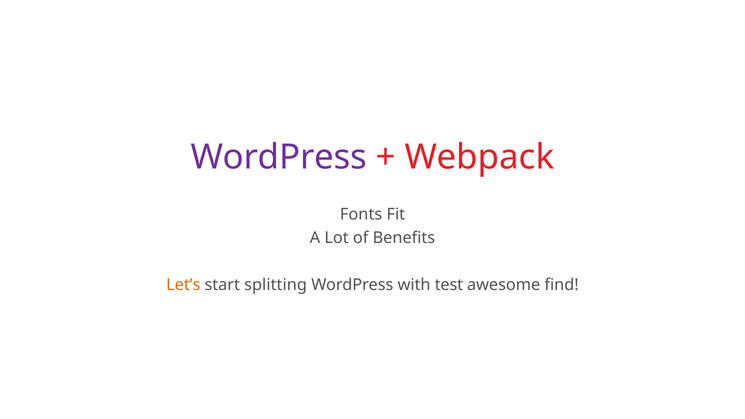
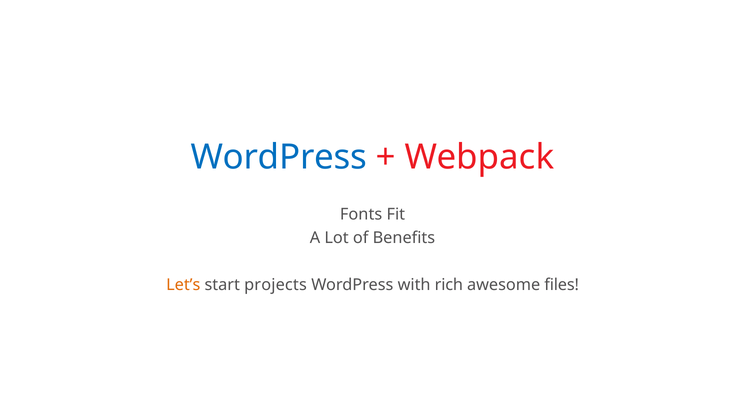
WordPress colour: purple -> blue (279, 157)
splitting: splitting -> projects (276, 285)
test: test -> rich (449, 285)
find: find -> files (562, 285)
